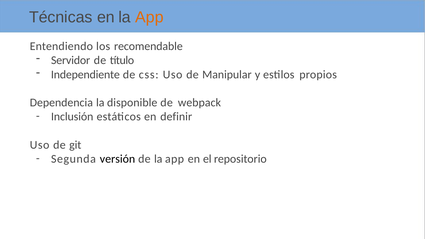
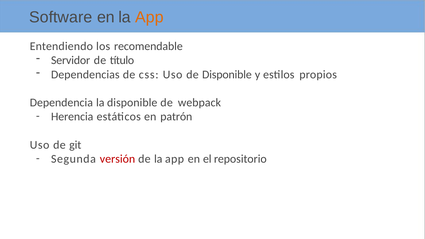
Técnicas: Técnicas -> Software (61, 17)
Independiente: Independiente -> Dependencias (85, 75)
de Manipular: Manipular -> Disponible (227, 75)
Inclusión: Inclusión -> Herencia (72, 117)
definir: definir -> patrón (176, 117)
versión colour: black -> red (117, 159)
